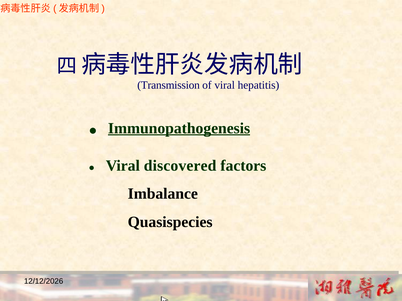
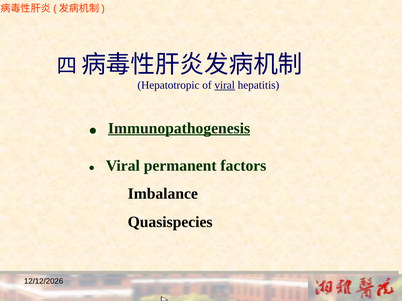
Transmission: Transmission -> Hepatotropic (168, 85)
viral underline: none -> present (225, 85)
discovered: discovered -> permanent (180, 166)
